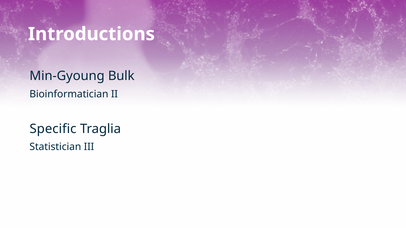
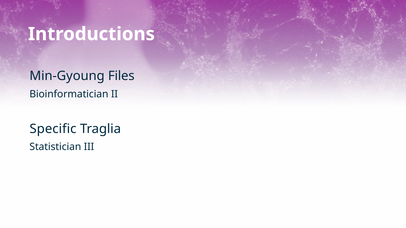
Bulk: Bulk -> Files (121, 76)
